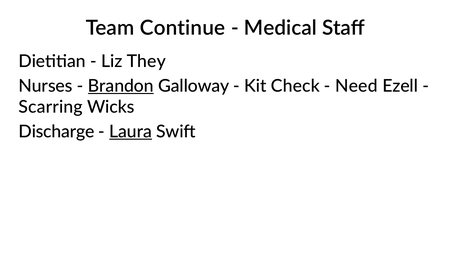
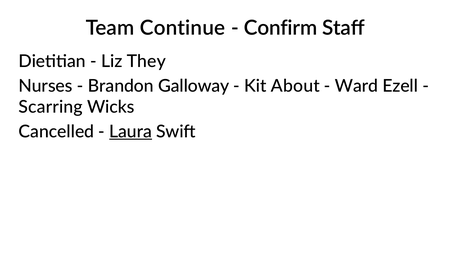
Medical: Medical -> Confirm (281, 28)
Brandon underline: present -> none (121, 86)
Check: Check -> About (295, 86)
Need: Need -> Ward (357, 86)
Discharge: Discharge -> Cancelled (56, 132)
